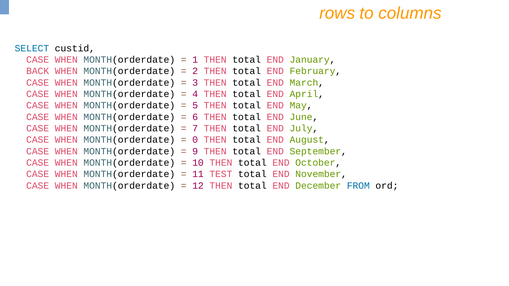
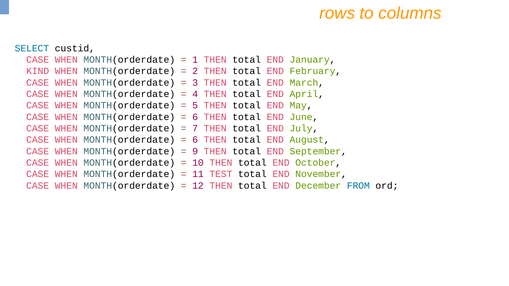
BACK: BACK -> KIND (38, 71)
0: 0 -> 6 (195, 140)
